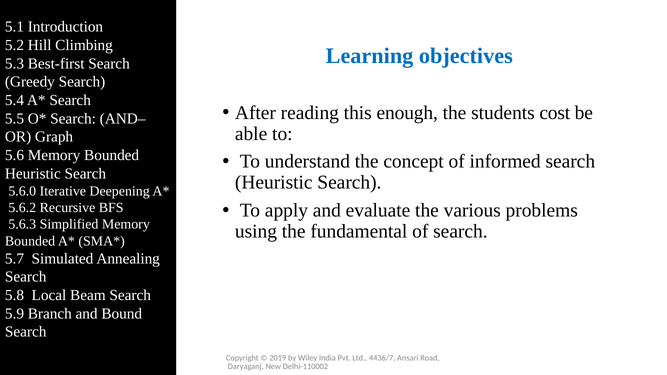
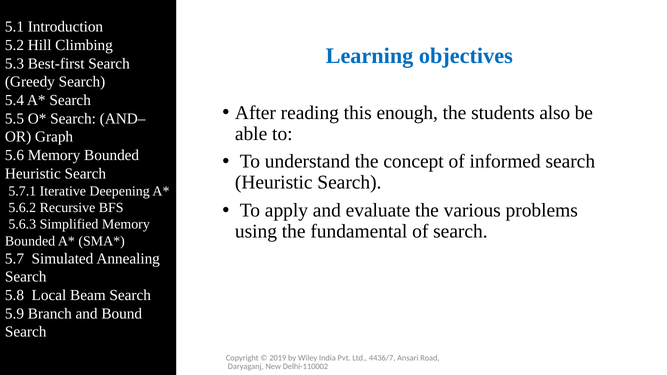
cost: cost -> also (555, 113)
5.6.0: 5.6.0 -> 5.7.1 (22, 191)
